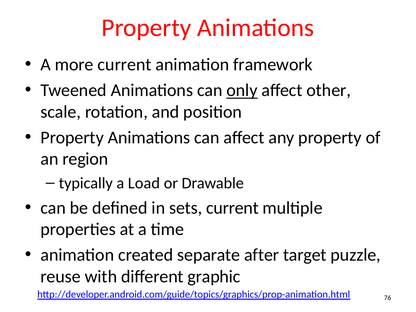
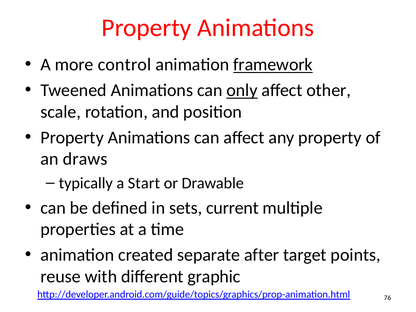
more current: current -> control (125, 65)
framework underline: none -> present (273, 65)
region: region -> draws (85, 159)
Load: Load -> Start (144, 183)
puzzle: puzzle -> points (356, 255)
